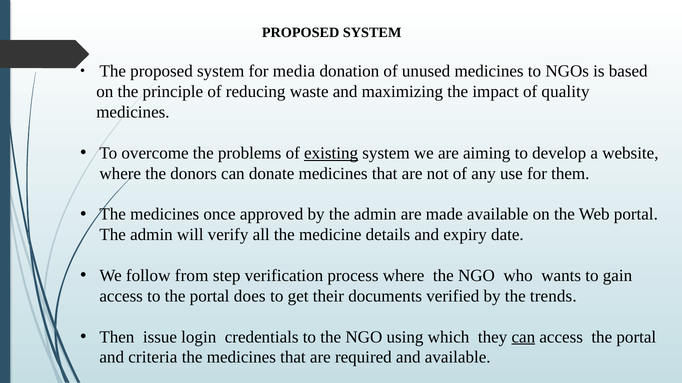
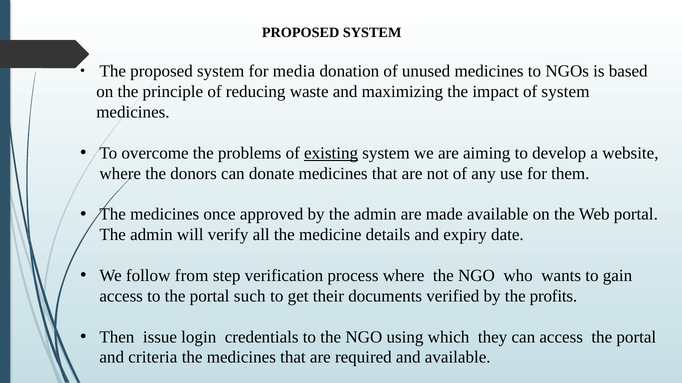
of quality: quality -> system (566, 92)
does: does -> such (250, 297)
trends: trends -> profits (553, 297)
can underline: present -> none (523, 337)
